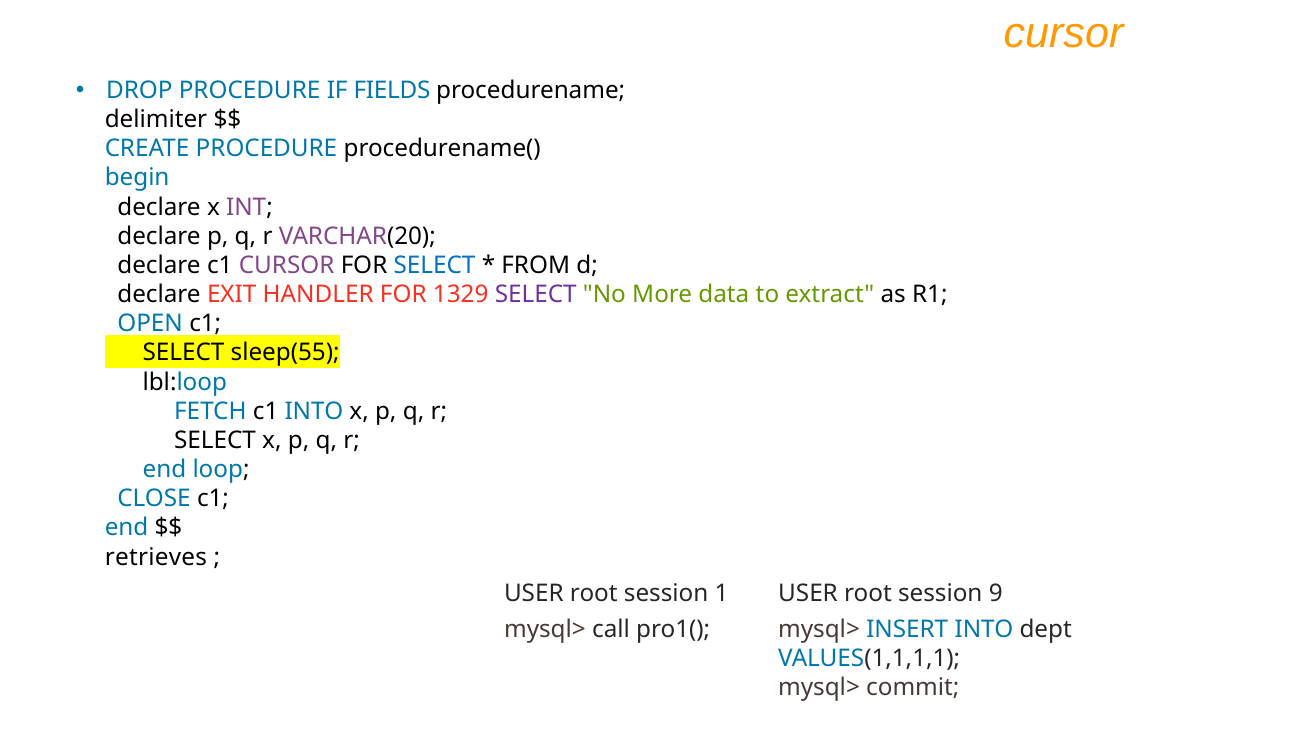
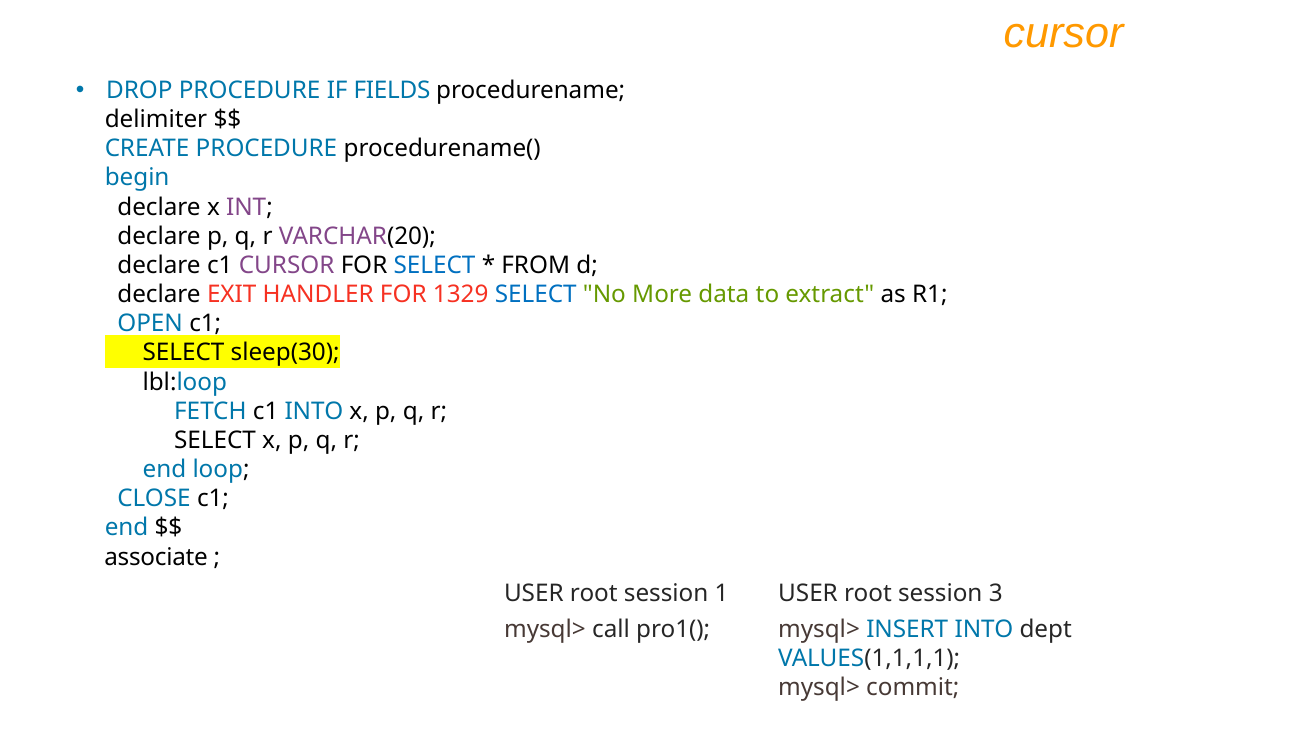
SELECT colour: purple -> blue (536, 294)
sleep(55: sleep(55 -> sleep(30 (285, 353)
retrieves: retrieves -> associate (156, 557)
9: 9 -> 3 (996, 593)
